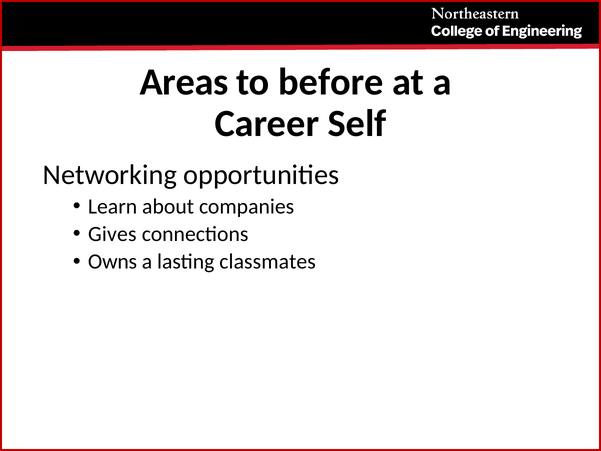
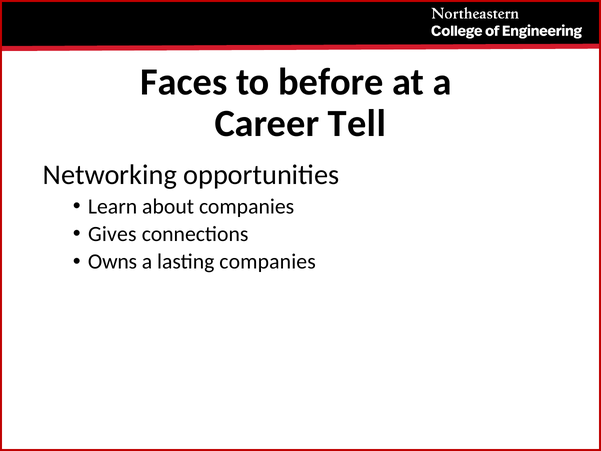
Areas: Areas -> Faces (184, 82)
Self: Self -> Tell (357, 123)
lasting classmates: classmates -> companies (268, 262)
